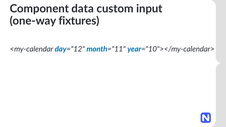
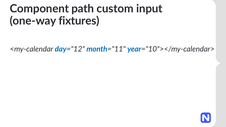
data: data -> path (83, 9)
